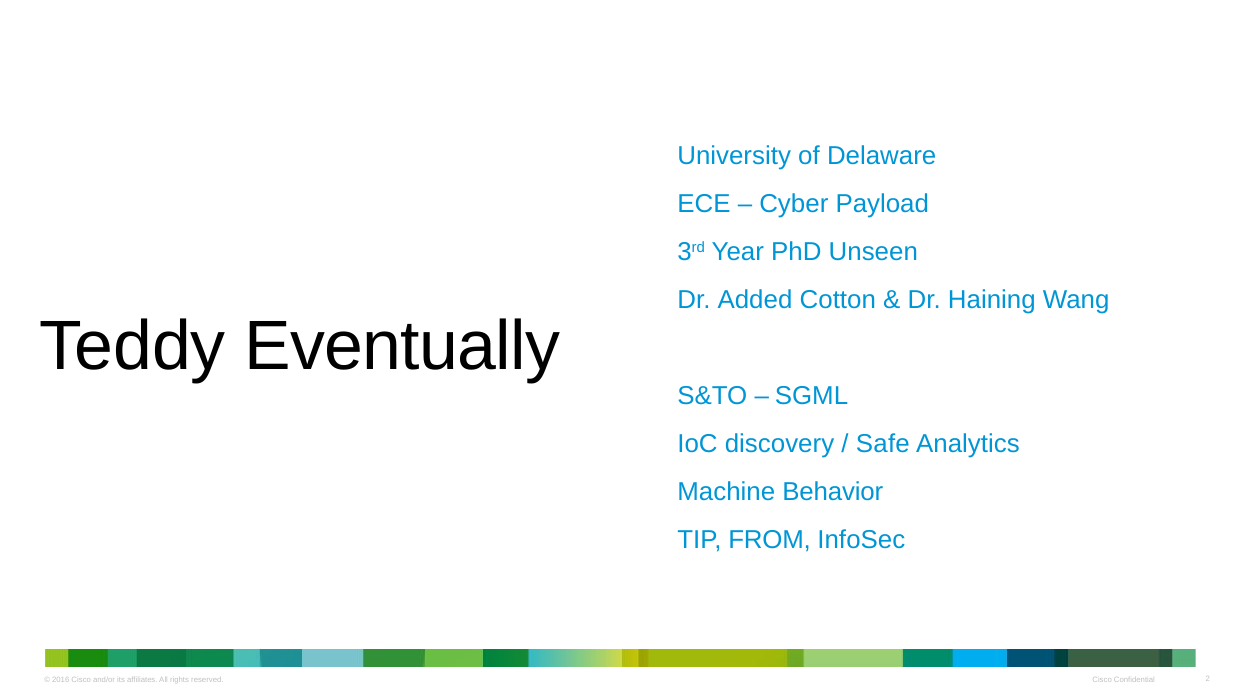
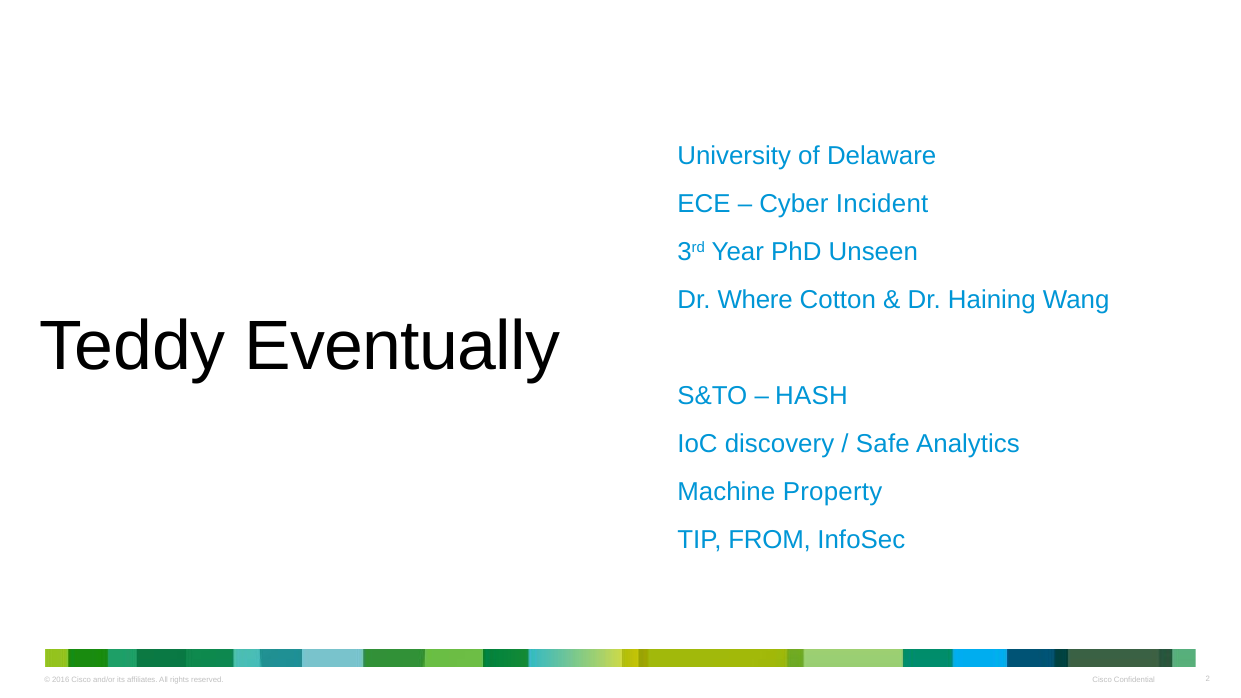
Payload: Payload -> Incident (882, 204)
Added: Added -> Where (755, 300)
SGML: SGML -> HASH (811, 396)
Behavior: Behavior -> Property (833, 492)
